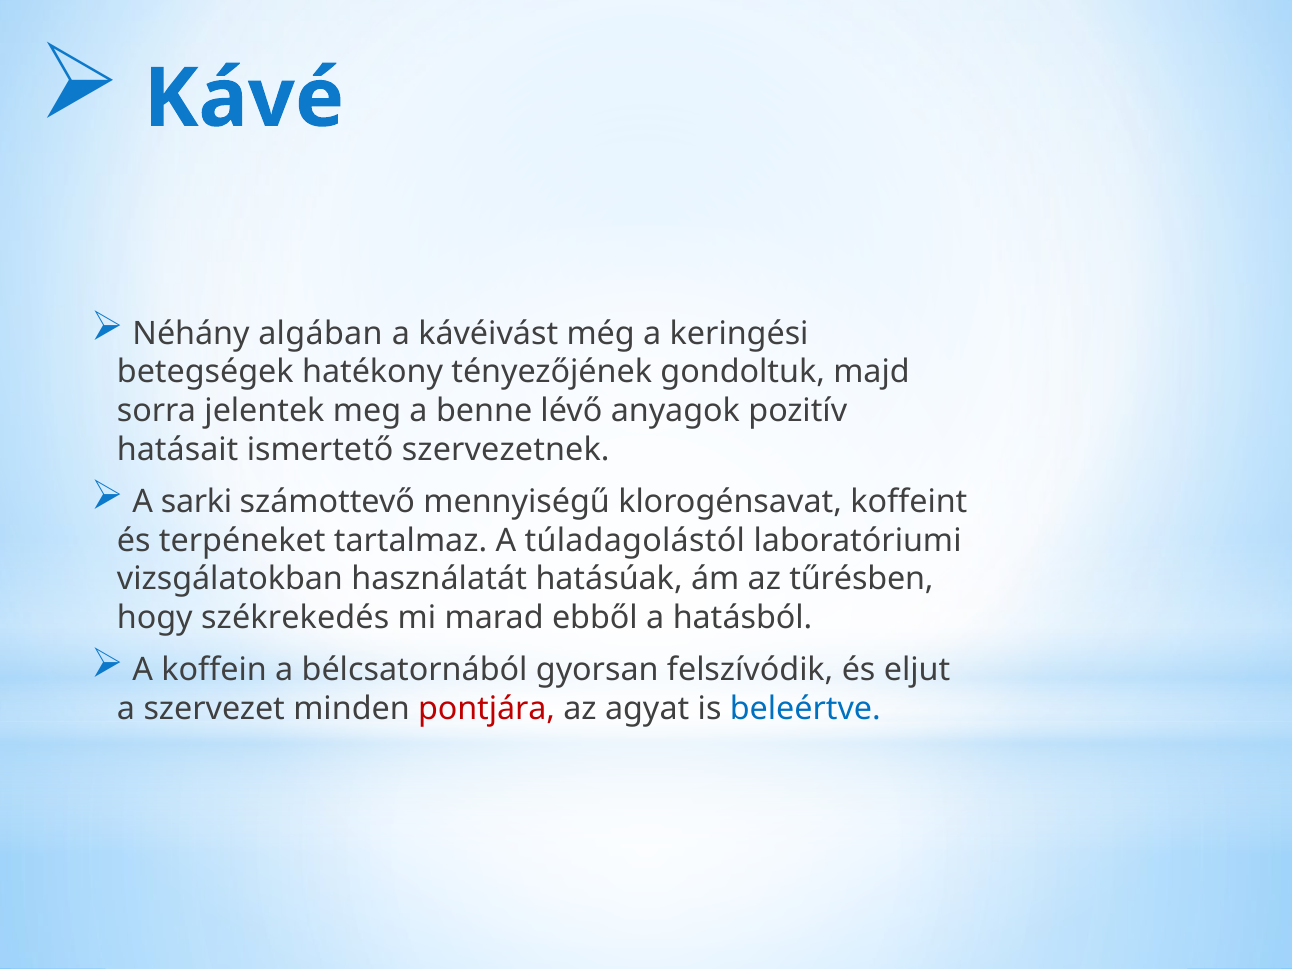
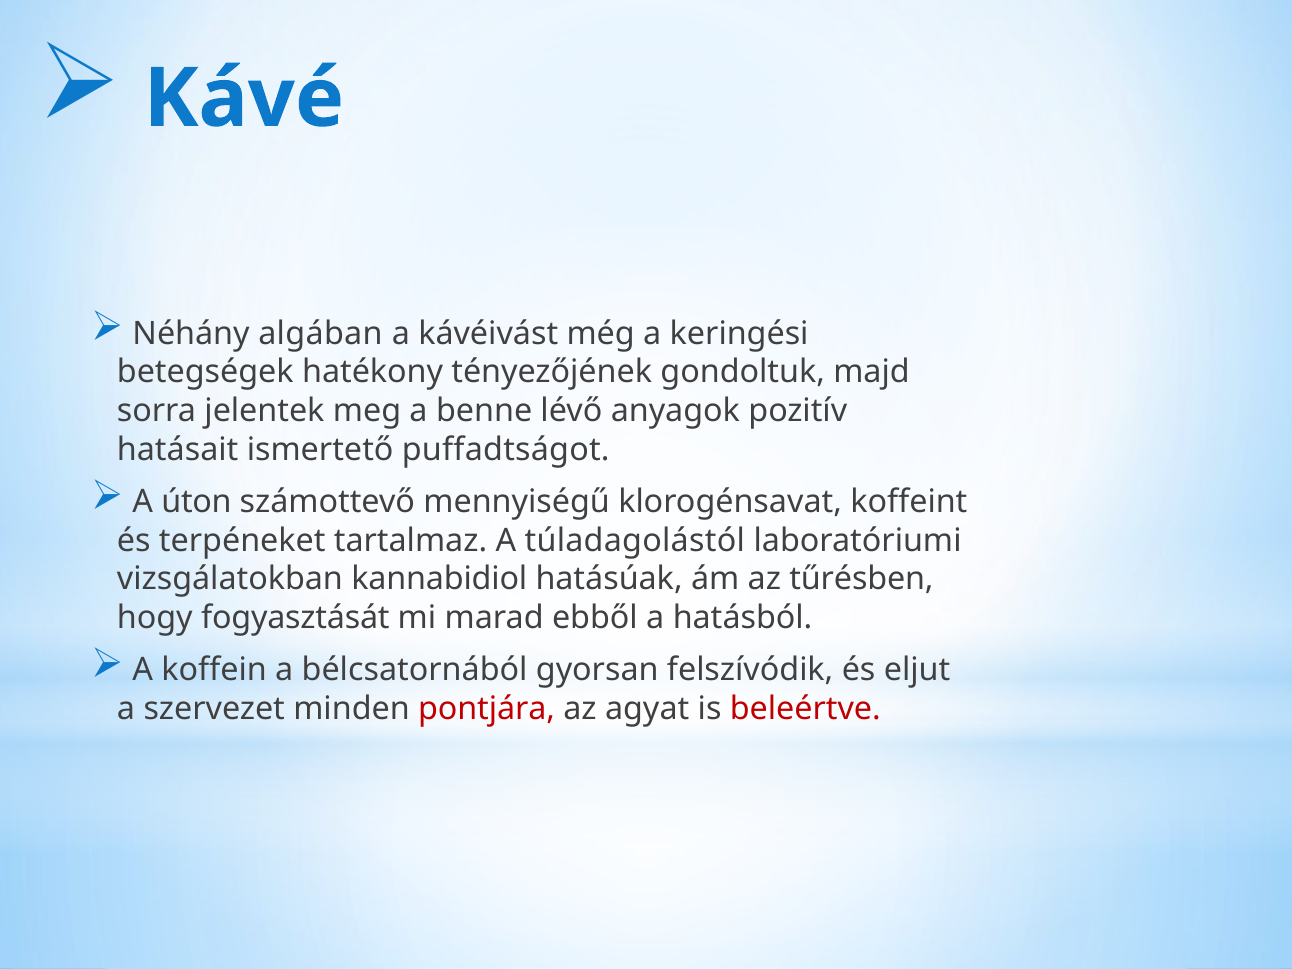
szervezetnek: szervezetnek -> puffadtságot (506, 450)
sarki: sarki -> úton (196, 502)
használatát: használatát -> kannabidiol (439, 579)
székrekedés: székrekedés -> fogyasztását (295, 618)
beleértve colour: blue -> red (805, 709)
